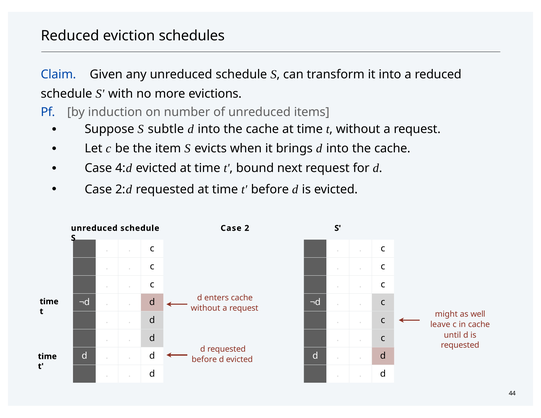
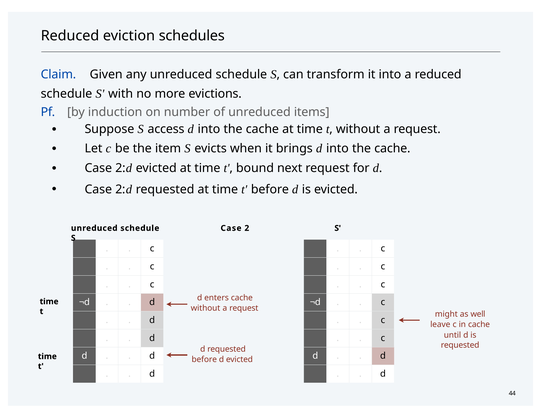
subtle: subtle -> access (166, 129)
4: 4 -> 2 (120, 168)
